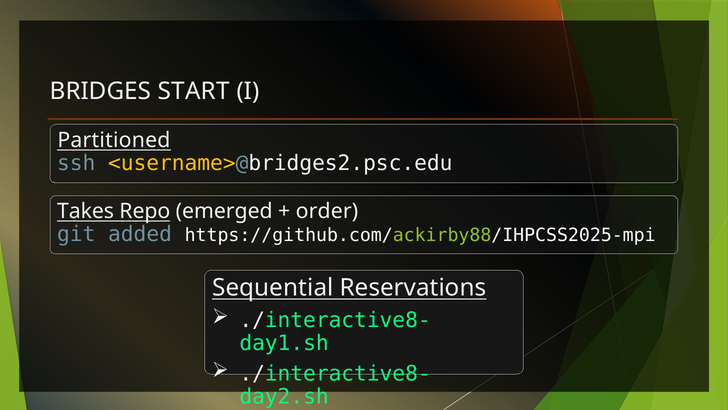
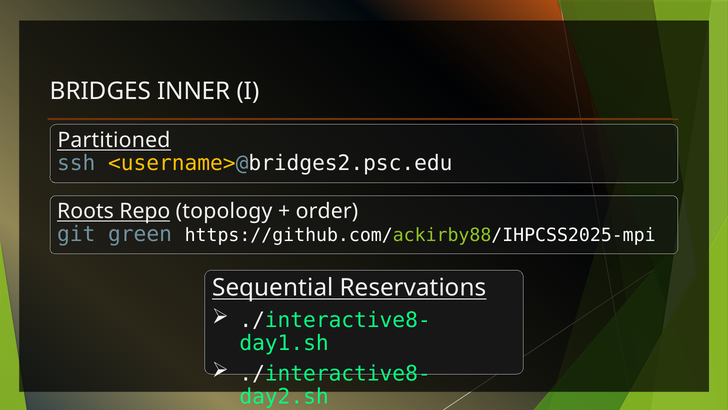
START: START -> INNER (194, 91)
Takes: Takes -> Roots (85, 211)
emerged: emerged -> topology (224, 211)
added: added -> green (140, 234)
